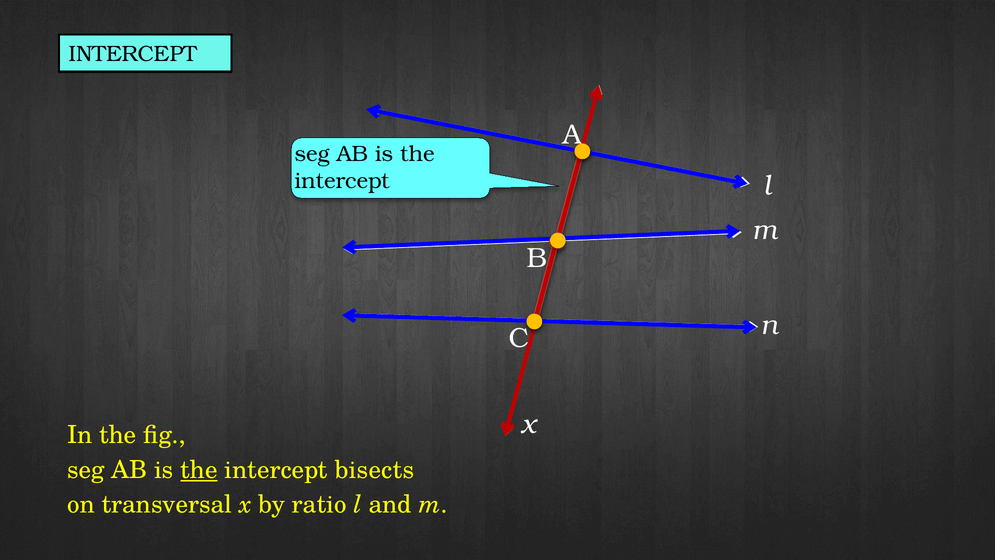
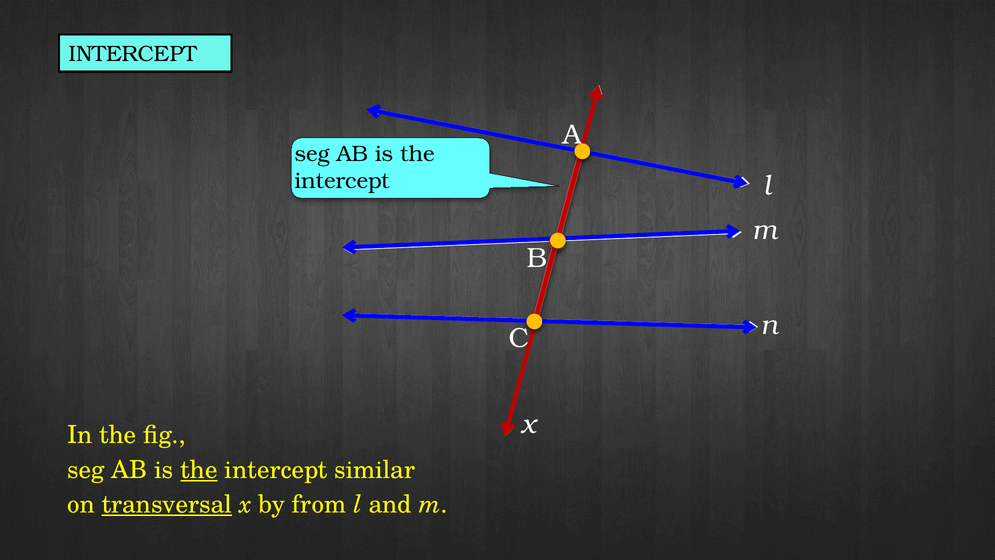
bisects: bisects -> similar (375, 470)
transversal underline: none -> present (167, 504)
ratio: ratio -> from (319, 504)
